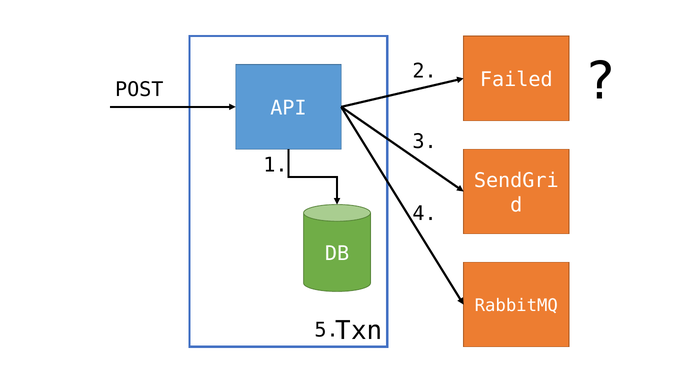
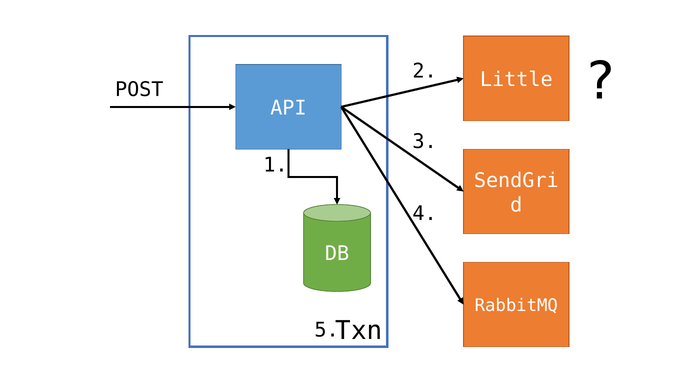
Failed: Failed -> Little (516, 80)
